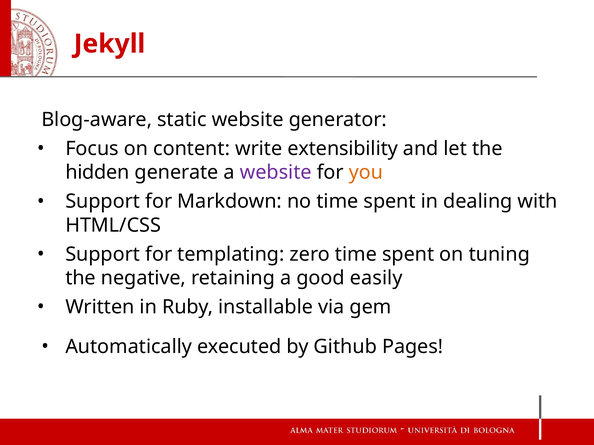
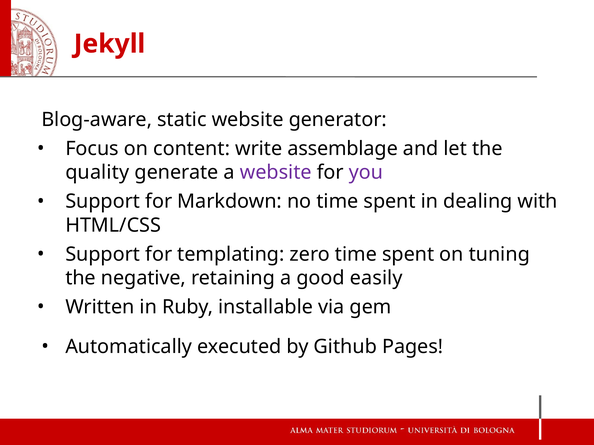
extensibility: extensibility -> assemblage (343, 149)
hidden: hidden -> quality (97, 173)
you colour: orange -> purple (366, 173)
